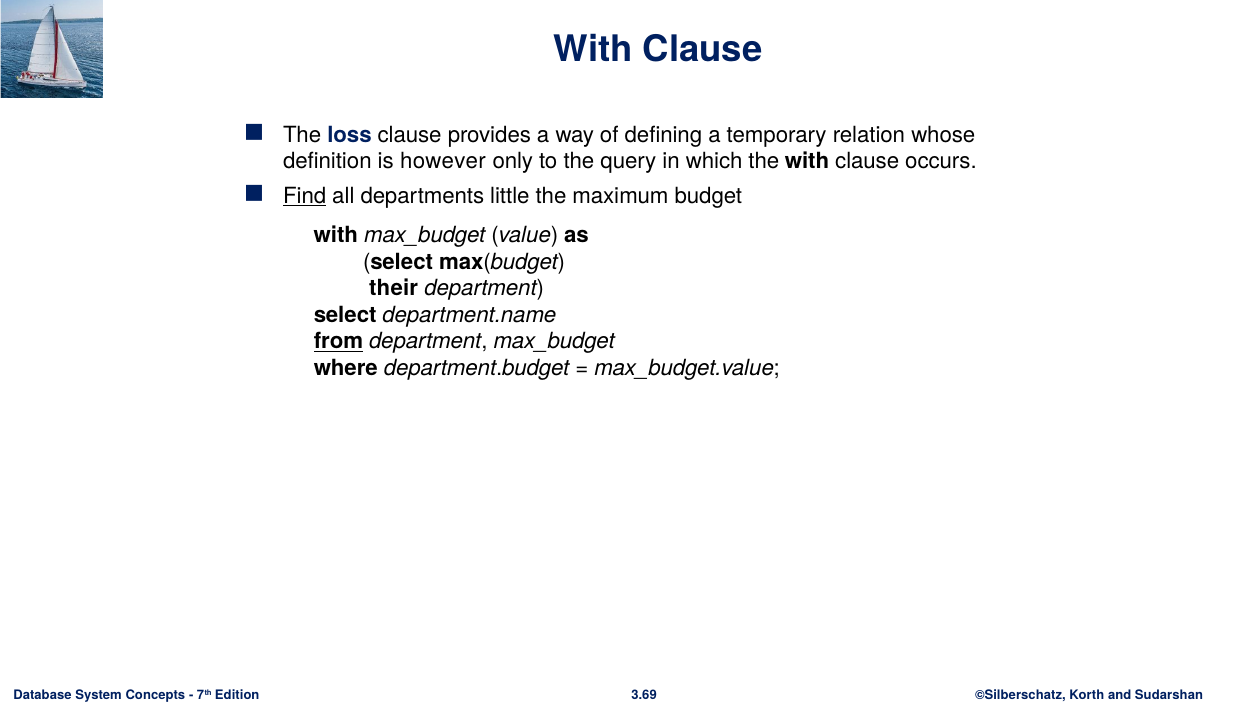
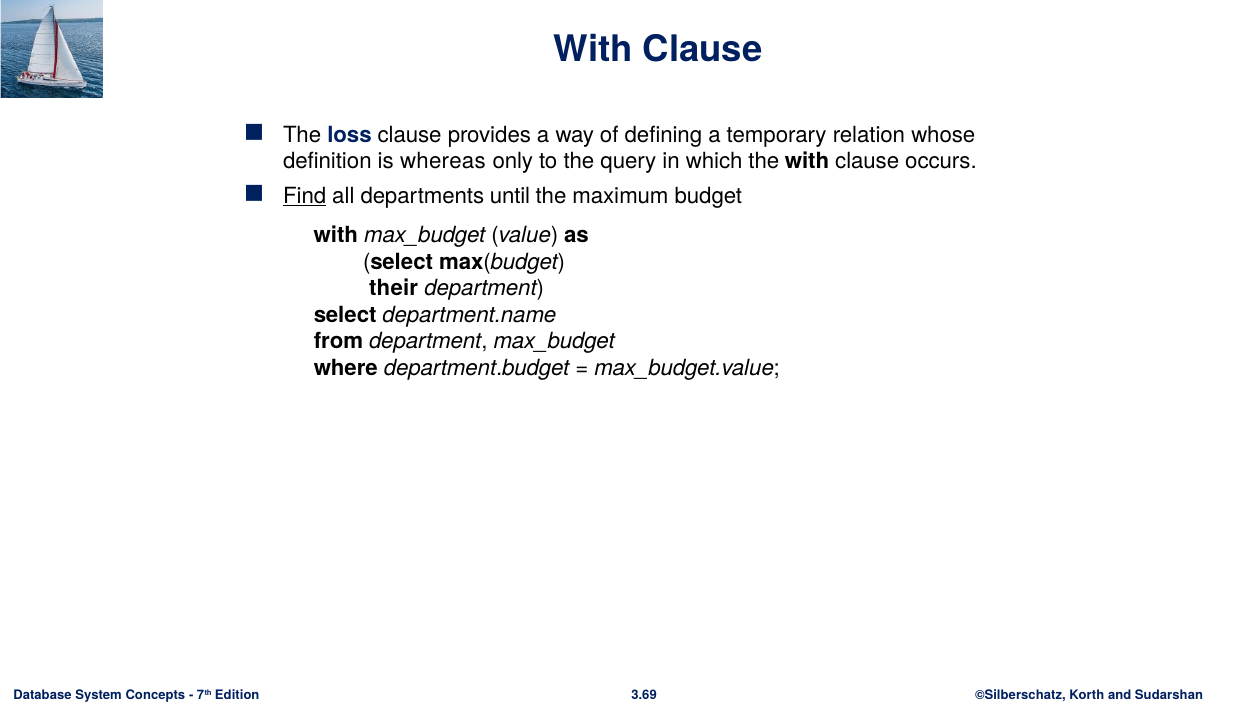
however: however -> whereas (443, 161)
little: little -> until (510, 196)
from underline: present -> none (338, 341)
